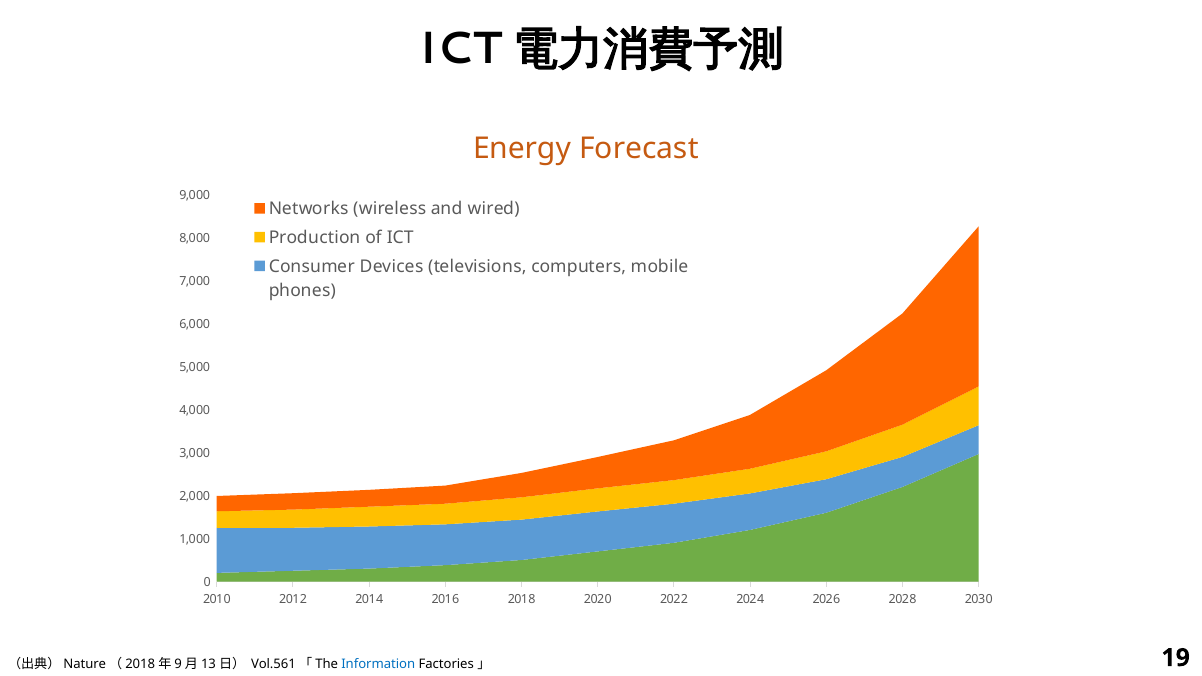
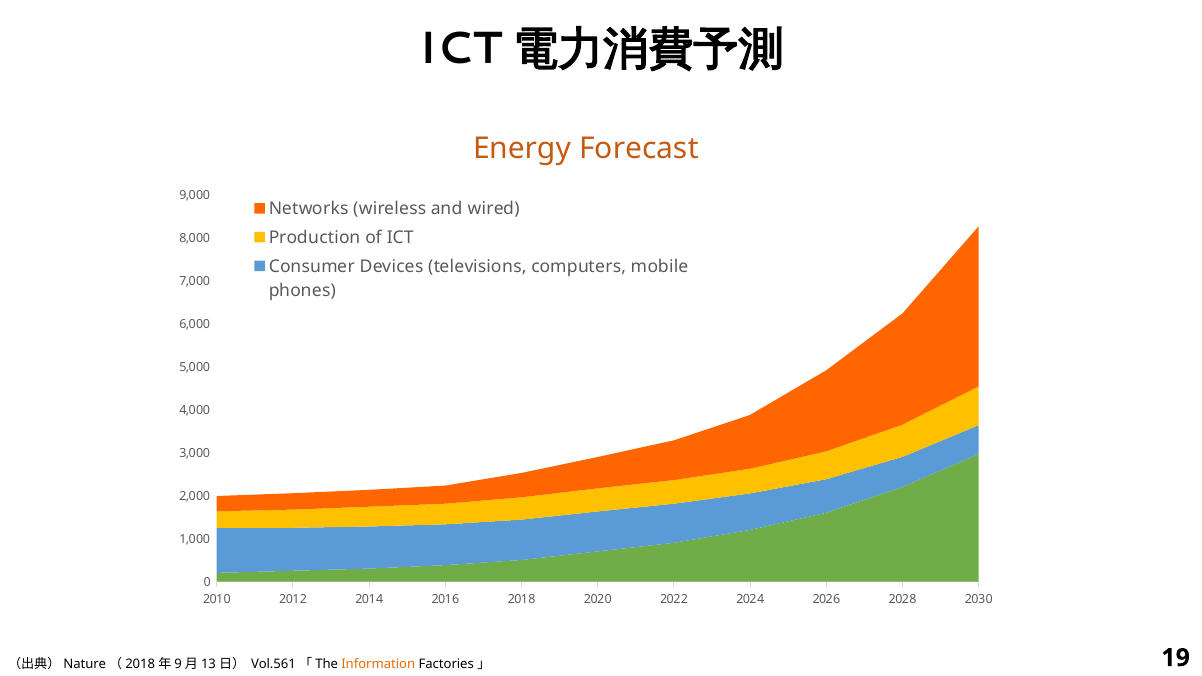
Information colour: blue -> orange (378, 664)
